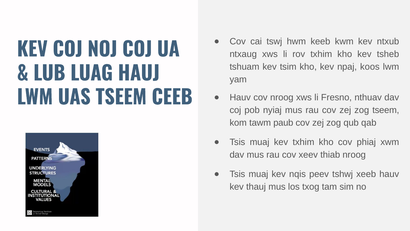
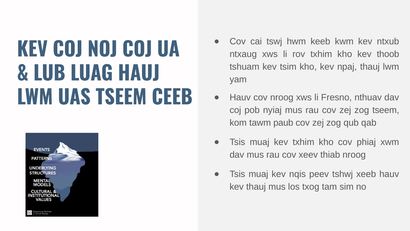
tsheb: tsheb -> thoob (388, 54)
npaj koos: koos -> thauj (370, 67)
